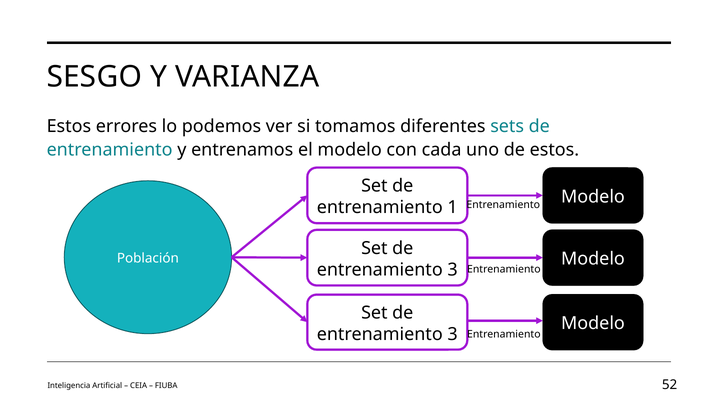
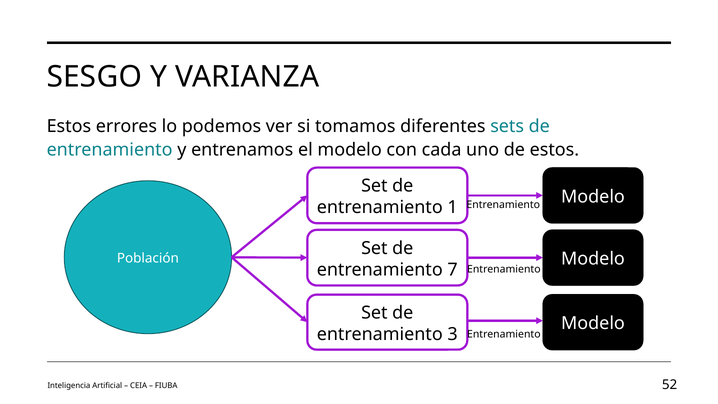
3: 3 -> 7 (453, 270)
